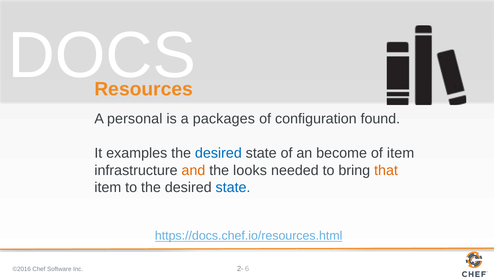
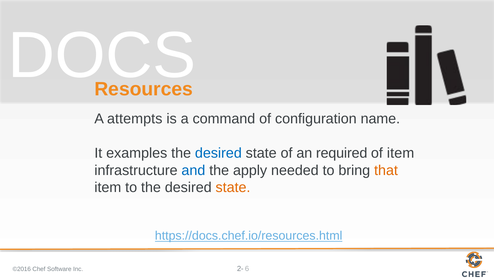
personal: personal -> attempts (135, 119)
packages: packages -> command (224, 119)
found: found -> name (380, 119)
become: become -> required (342, 153)
and colour: orange -> blue (193, 170)
looks: looks -> apply (250, 170)
state colour: blue -> orange (233, 187)
